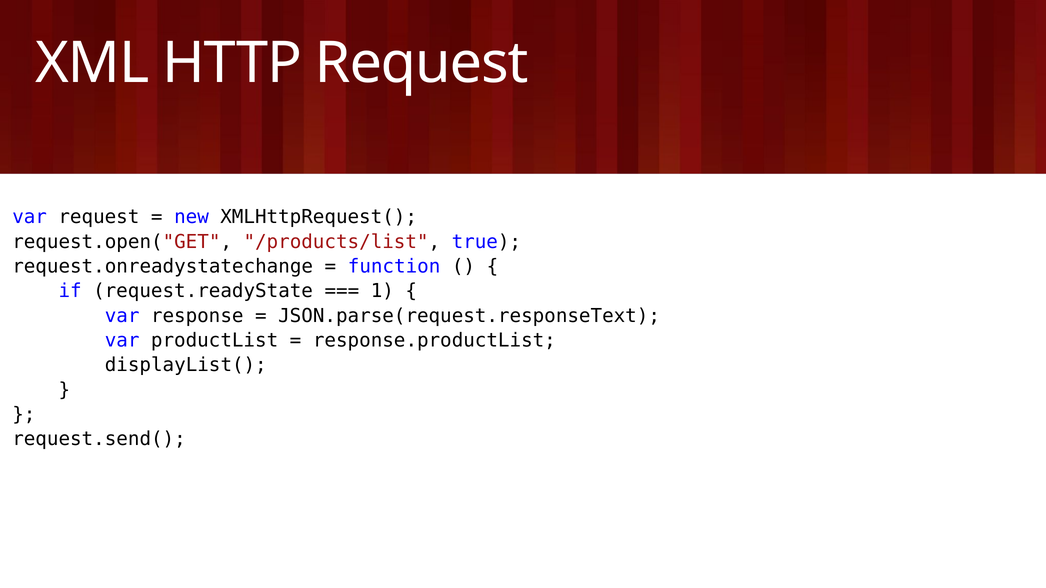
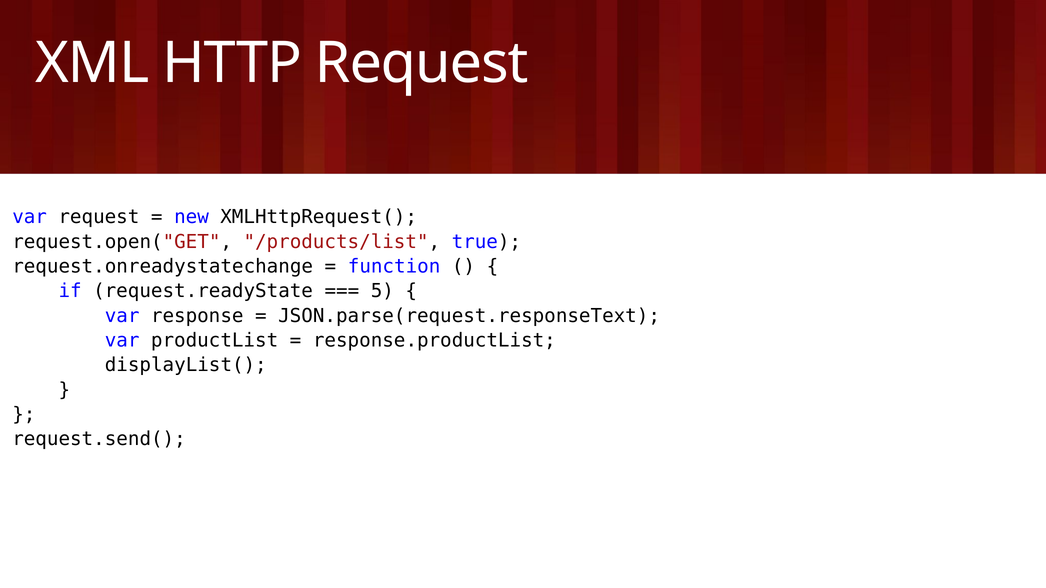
1: 1 -> 5 (382, 291)
